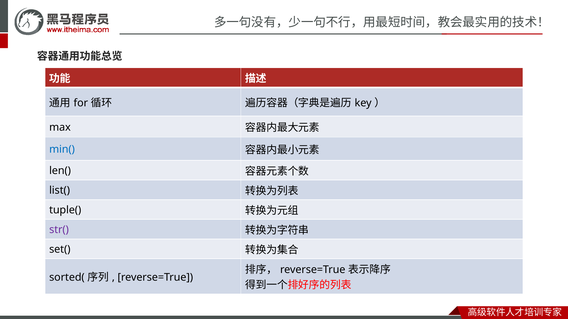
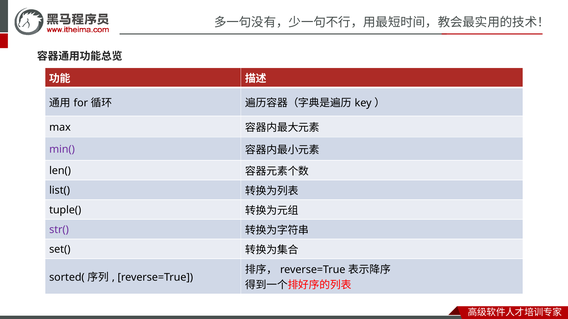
min( colour: blue -> purple (62, 150)
